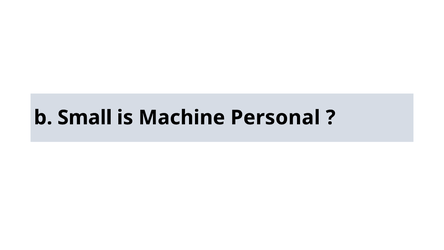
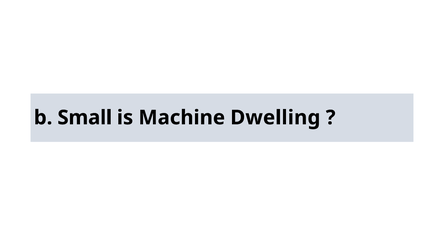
Personal: Personal -> Dwelling (275, 117)
